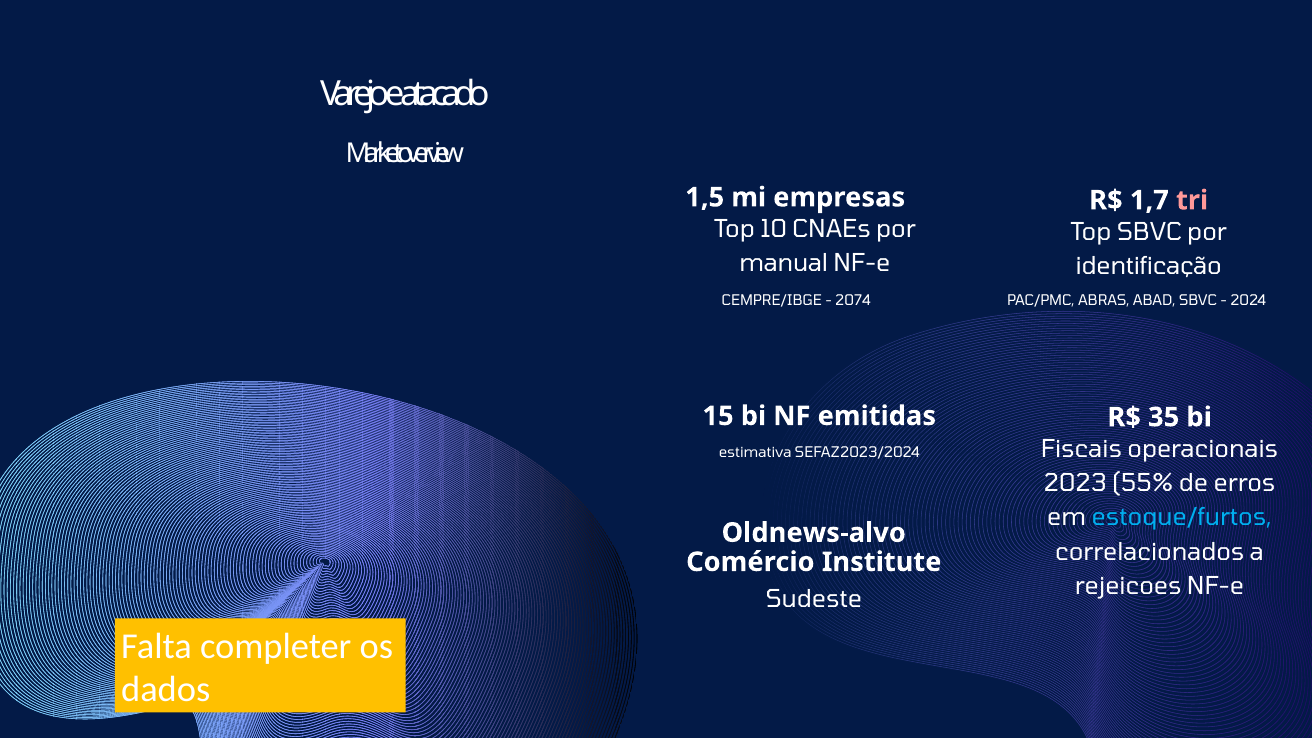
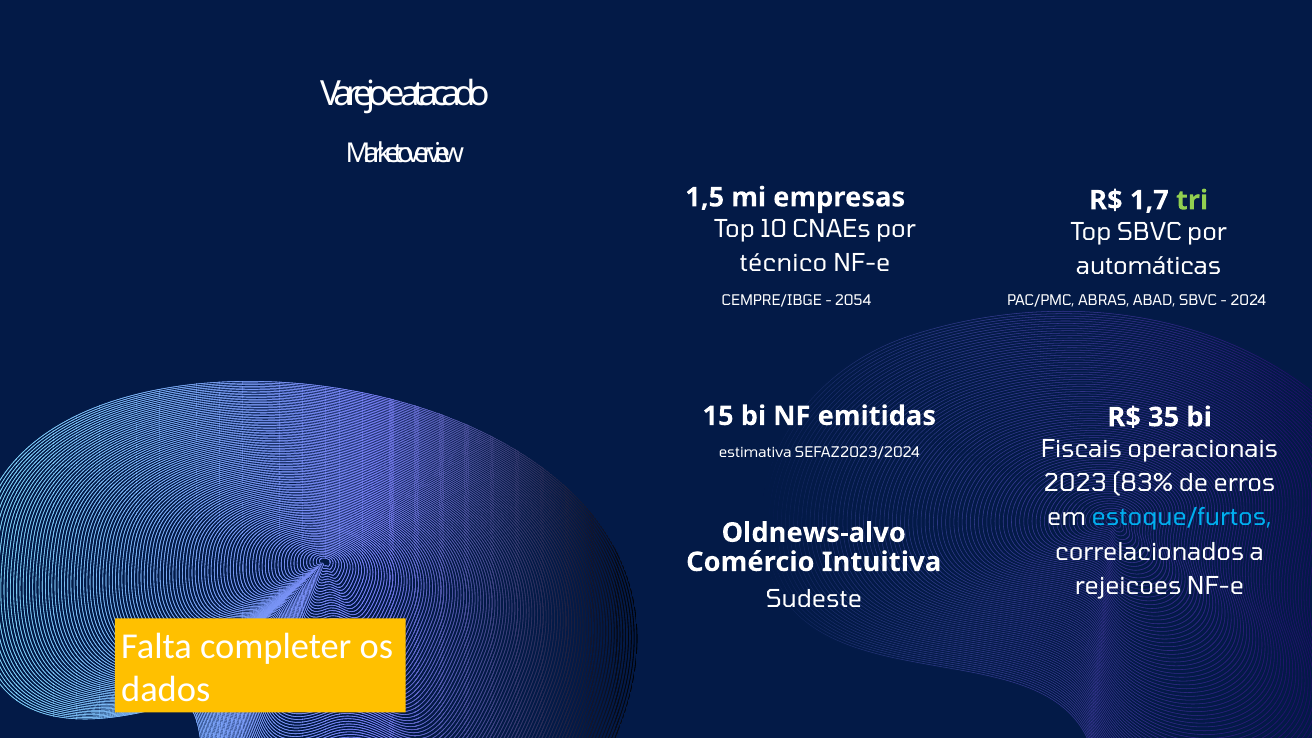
tri colour: pink -> light green (1192, 200)
manual: manual -> técnico (784, 263)
identificação: identificação -> automáticas (1149, 266)
2074: 2074 -> 2054 (853, 301)
55%: 55% -> 83% (1143, 483)
Institute: Institute -> Intuitiva (882, 562)
